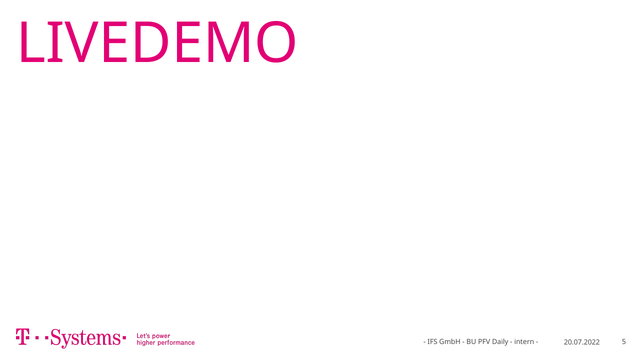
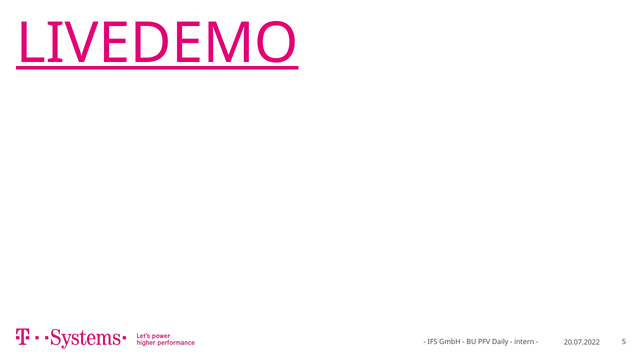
LIVEDEMO underline: none -> present (157, 44)
